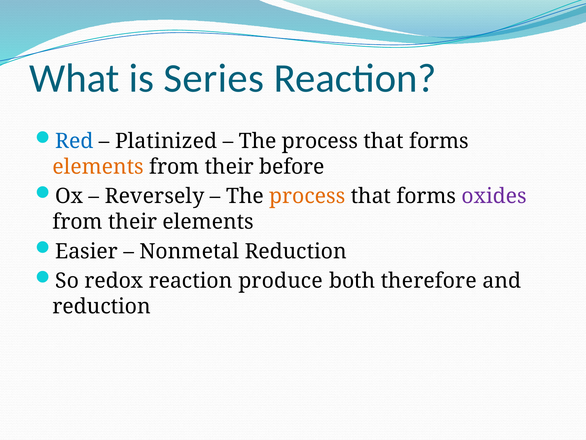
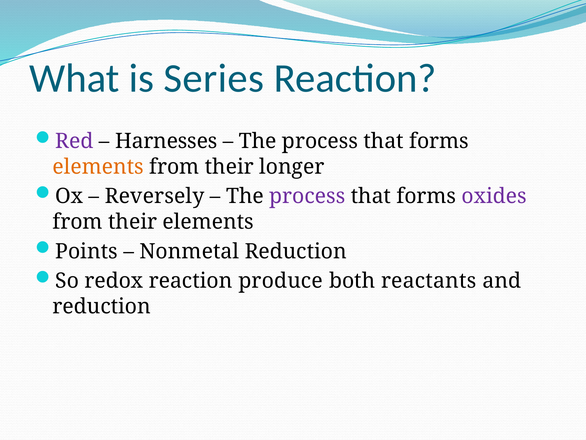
Red colour: blue -> purple (74, 141)
Platinized: Platinized -> Harnesses (166, 141)
before: before -> longer (292, 166)
process colour: orange -> purple (307, 196)
Easier: Easier -> Points (87, 251)
therefore: therefore -> reactants (429, 281)
